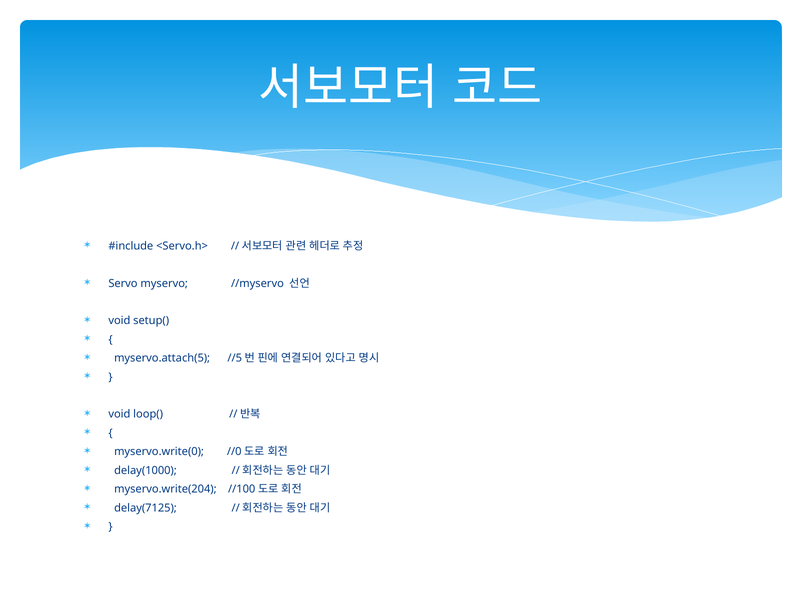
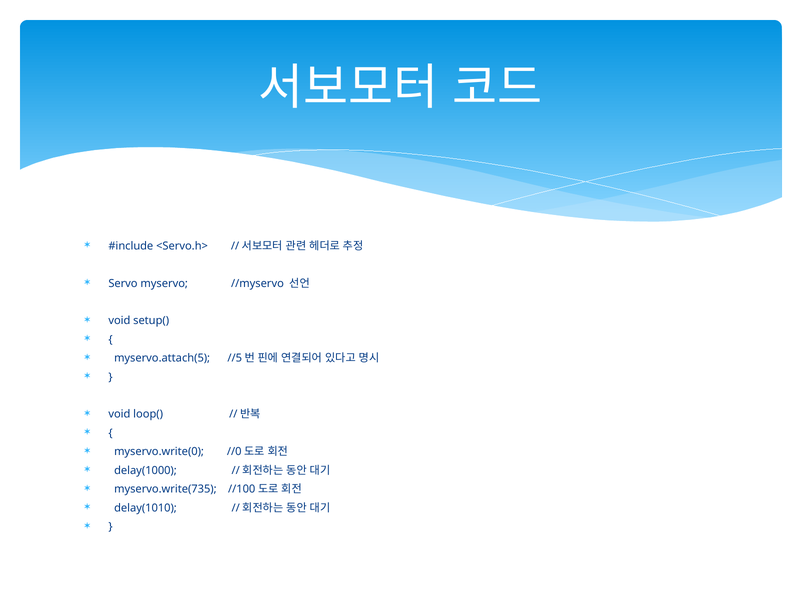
myservo.write(204: myservo.write(204 -> myservo.write(735 (165, 489)
delay(7125: delay(7125 -> delay(1010 (145, 508)
